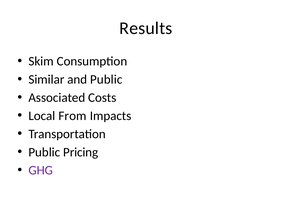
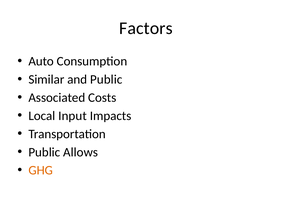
Results: Results -> Factors (146, 28)
Skim: Skim -> Auto (41, 61)
From: From -> Input (73, 116)
Pricing: Pricing -> Allows (81, 152)
GHG colour: purple -> orange (41, 170)
